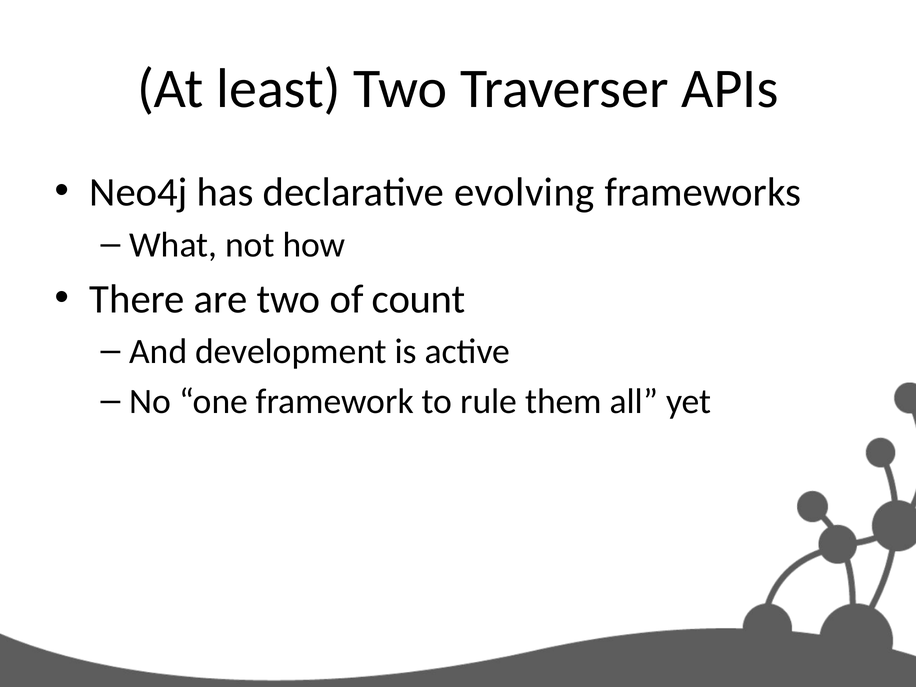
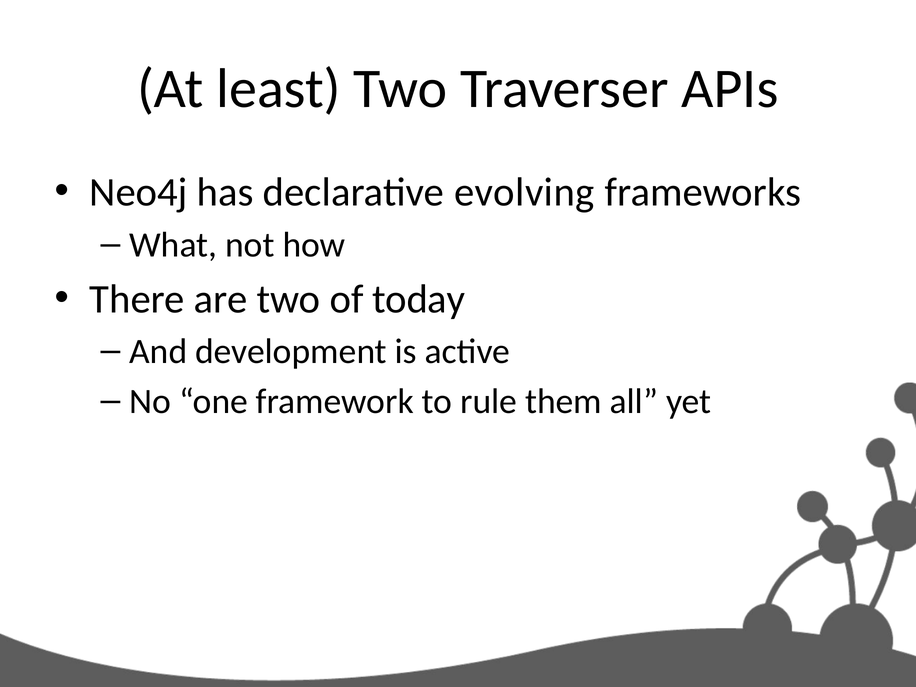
count: count -> today (419, 299)
